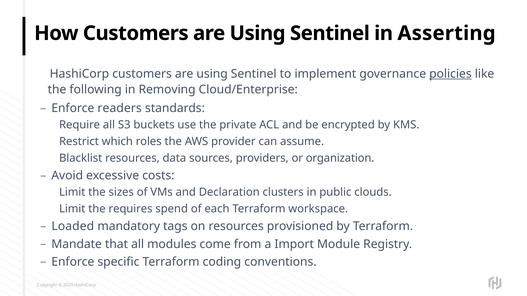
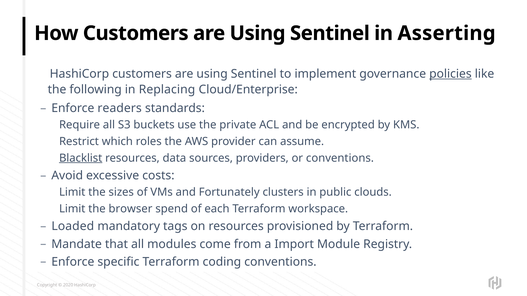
Removing: Removing -> Replacing (167, 90)
Blacklist underline: none -> present (81, 158)
or organization: organization -> conventions (340, 158)
Declaration: Declaration -> Fortunately (229, 193)
requires: requires -> browser (131, 209)
